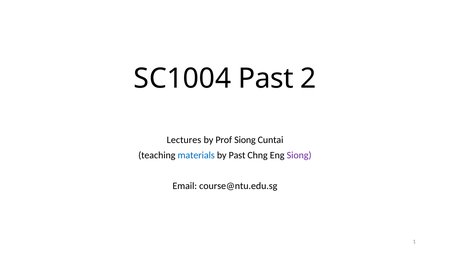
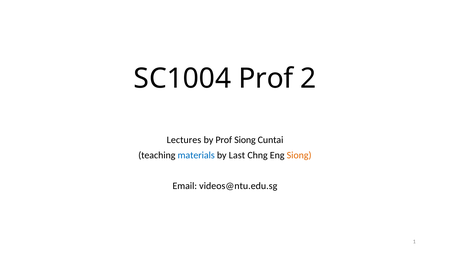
SC1004 Past: Past -> Prof (266, 79)
by Past: Past -> Last (237, 155)
Siong colour: purple -> orange (299, 155)
course@ntu.edu.sg: course@ntu.edu.sg -> videos@ntu.edu.sg (238, 186)
